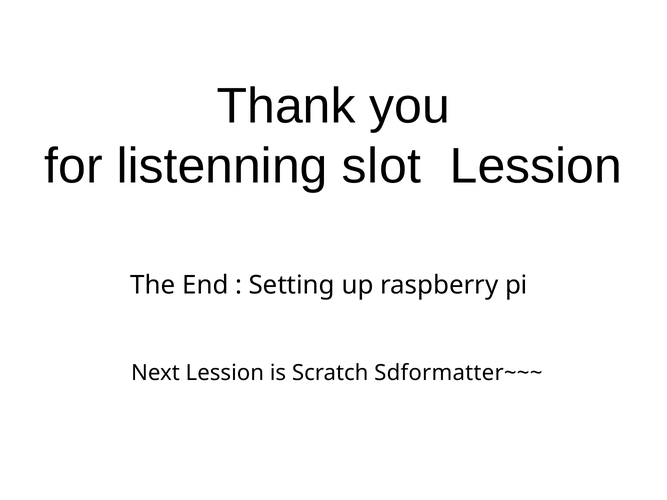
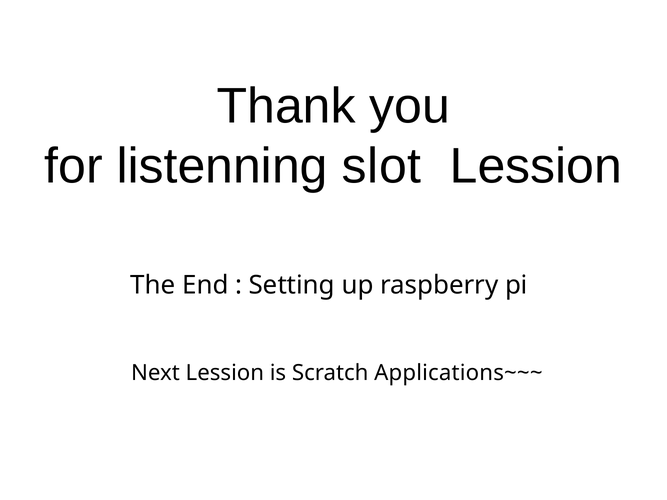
Sdformatter~~~: Sdformatter~~~ -> Applications~~~ (458, 373)
